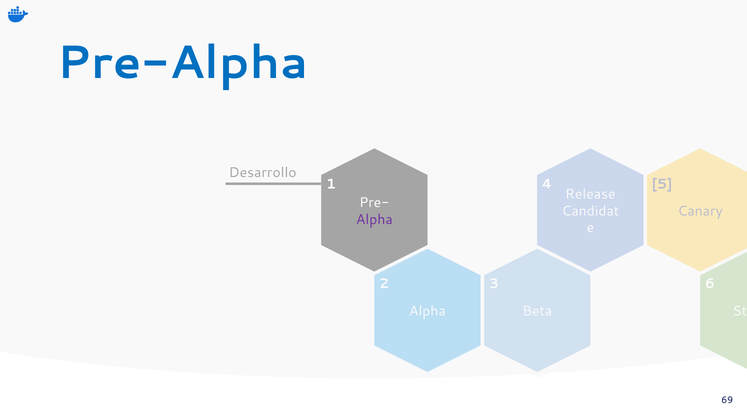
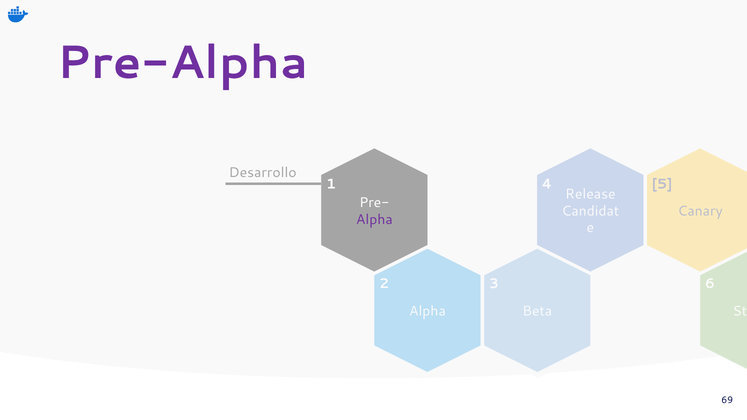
Pre-Alpha colour: blue -> purple (183, 63)
